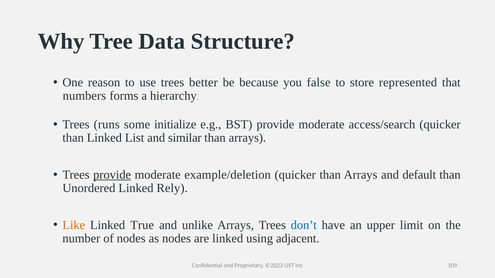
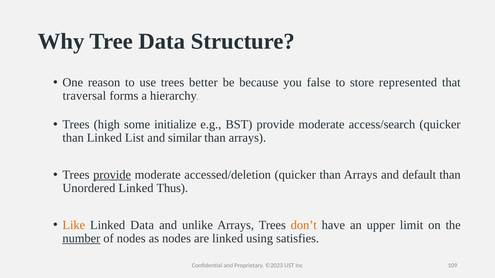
numbers: numbers -> traversal (84, 96)
runs: runs -> high (107, 125)
example/deletion: example/deletion -> accessed/deletion (228, 175)
Rely: Rely -> Thus (172, 188)
Linked True: True -> Data (142, 225)
don’t colour: blue -> orange (304, 225)
number underline: none -> present (81, 239)
adjacent: adjacent -> satisfies (298, 239)
